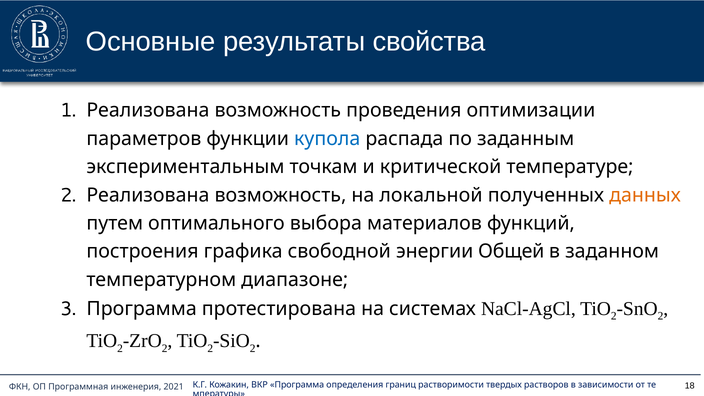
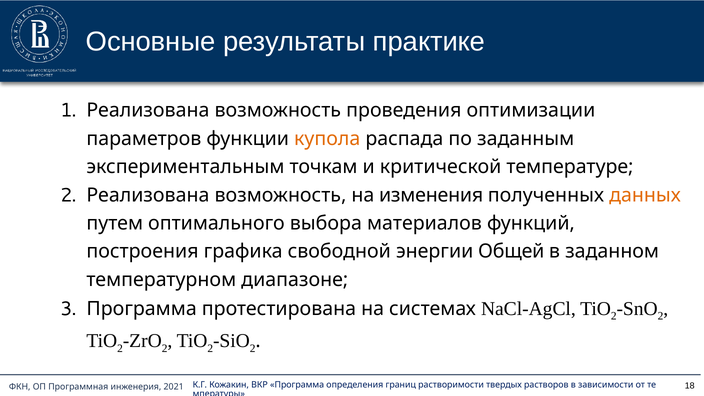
свойства: свойства -> практике (429, 42)
купола colour: blue -> orange (327, 139)
локальной: локальной -> изменения (431, 195)
